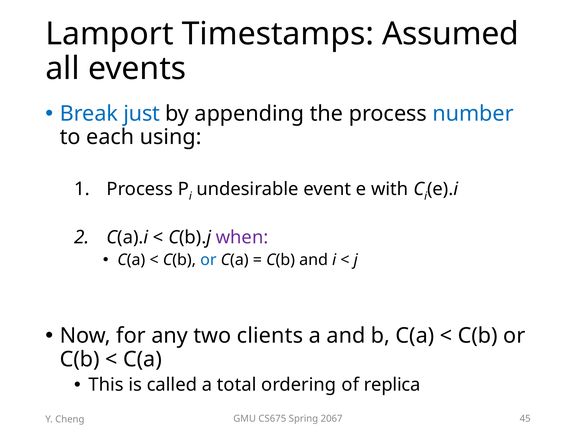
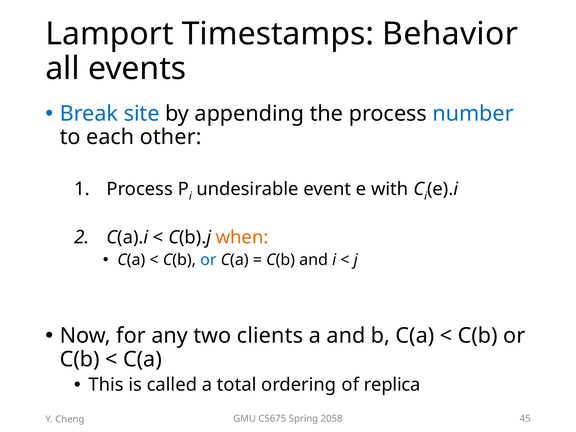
Assumed: Assumed -> Behavior (450, 34)
just: just -> site (142, 114)
using: using -> other (171, 137)
when colour: purple -> orange (242, 237)
2067: 2067 -> 2058 (332, 419)
